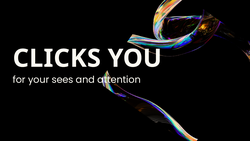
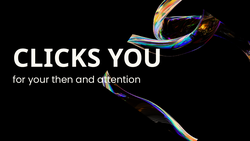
sees: sees -> then (62, 79)
